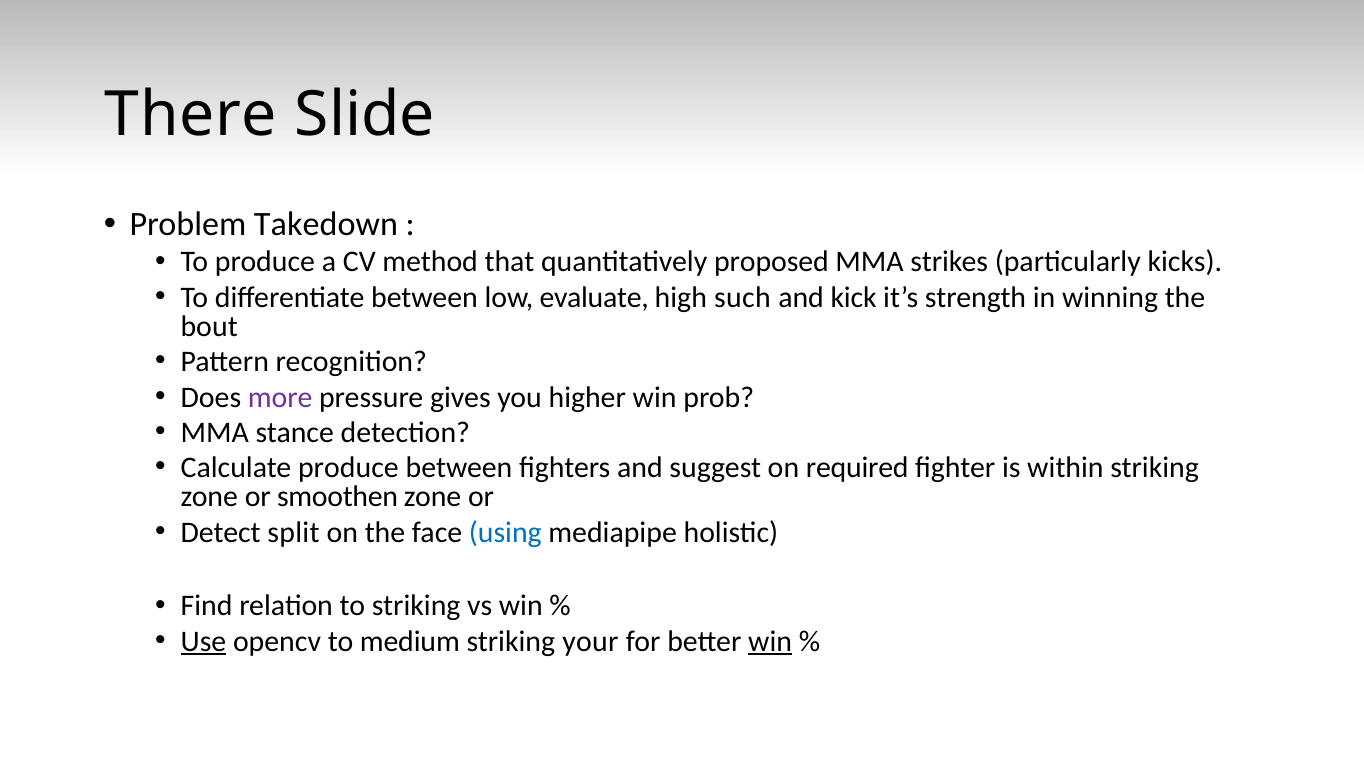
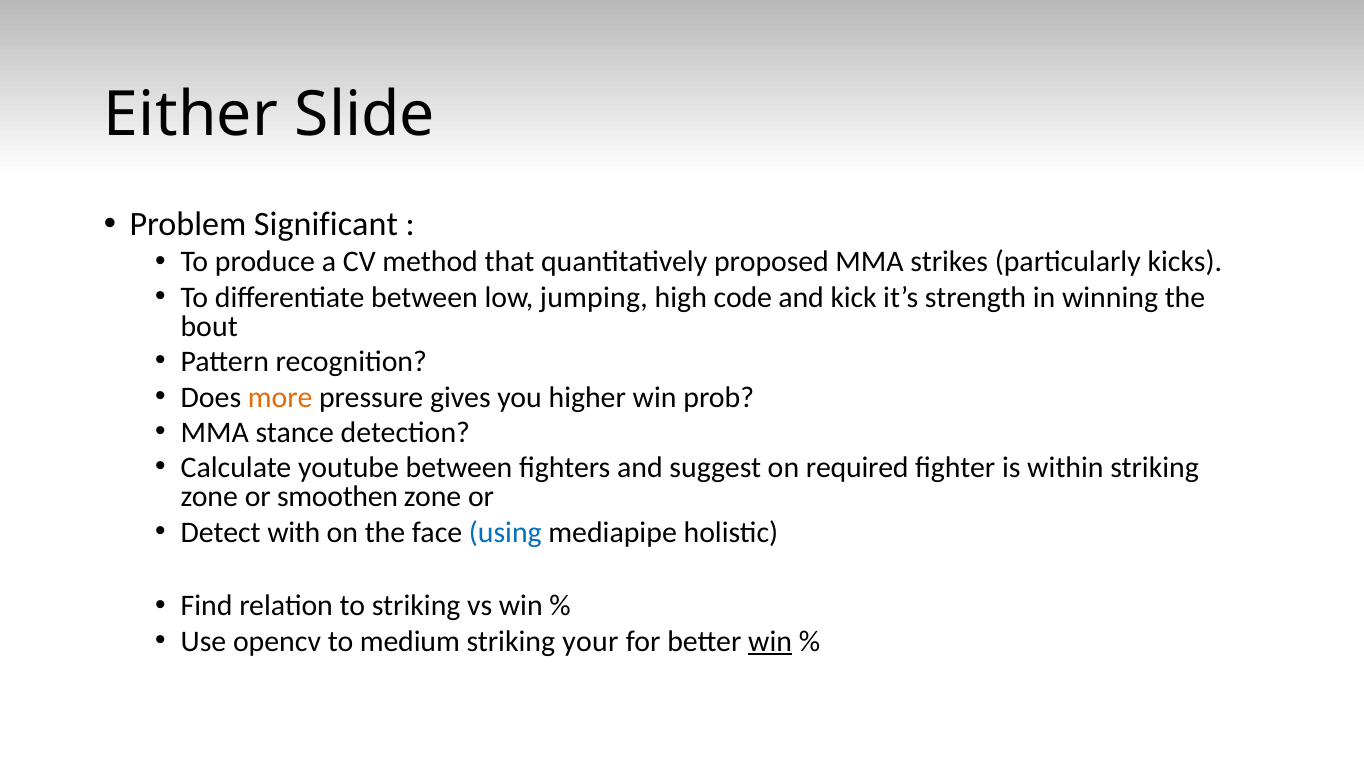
There: There -> Either (191, 115)
Takedown: Takedown -> Significant (326, 225)
evaluate: evaluate -> jumping (594, 298)
such: such -> code (743, 298)
more colour: purple -> orange (280, 397)
Calculate produce: produce -> youtube (348, 468)
split: split -> with (294, 532)
Use underline: present -> none (204, 642)
